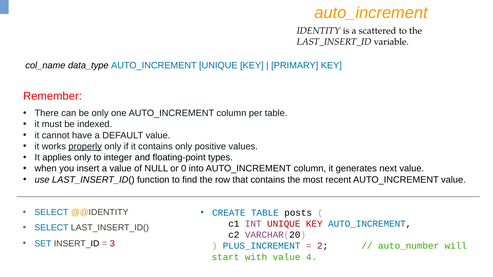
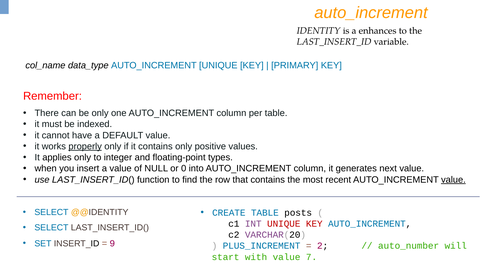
scattered: scattered -> enhances (378, 31)
value underline: none -> present (453, 180)
3: 3 -> 9 (112, 244)
4: 4 -> 7 (312, 257)
